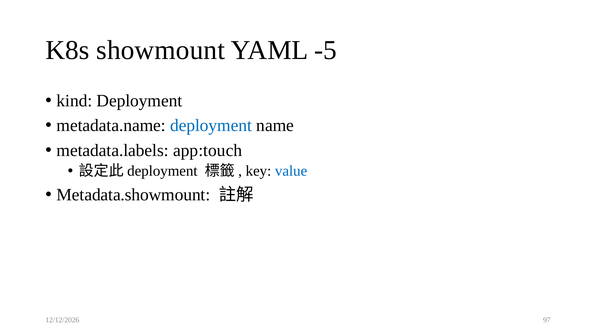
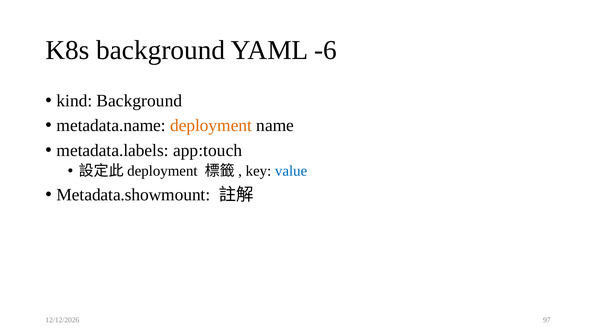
K8s showmount: showmount -> background (161, 50)
-5: -5 -> -6 (326, 50)
kind Deployment: Deployment -> Background (139, 101)
deployment colour: blue -> orange (211, 126)
